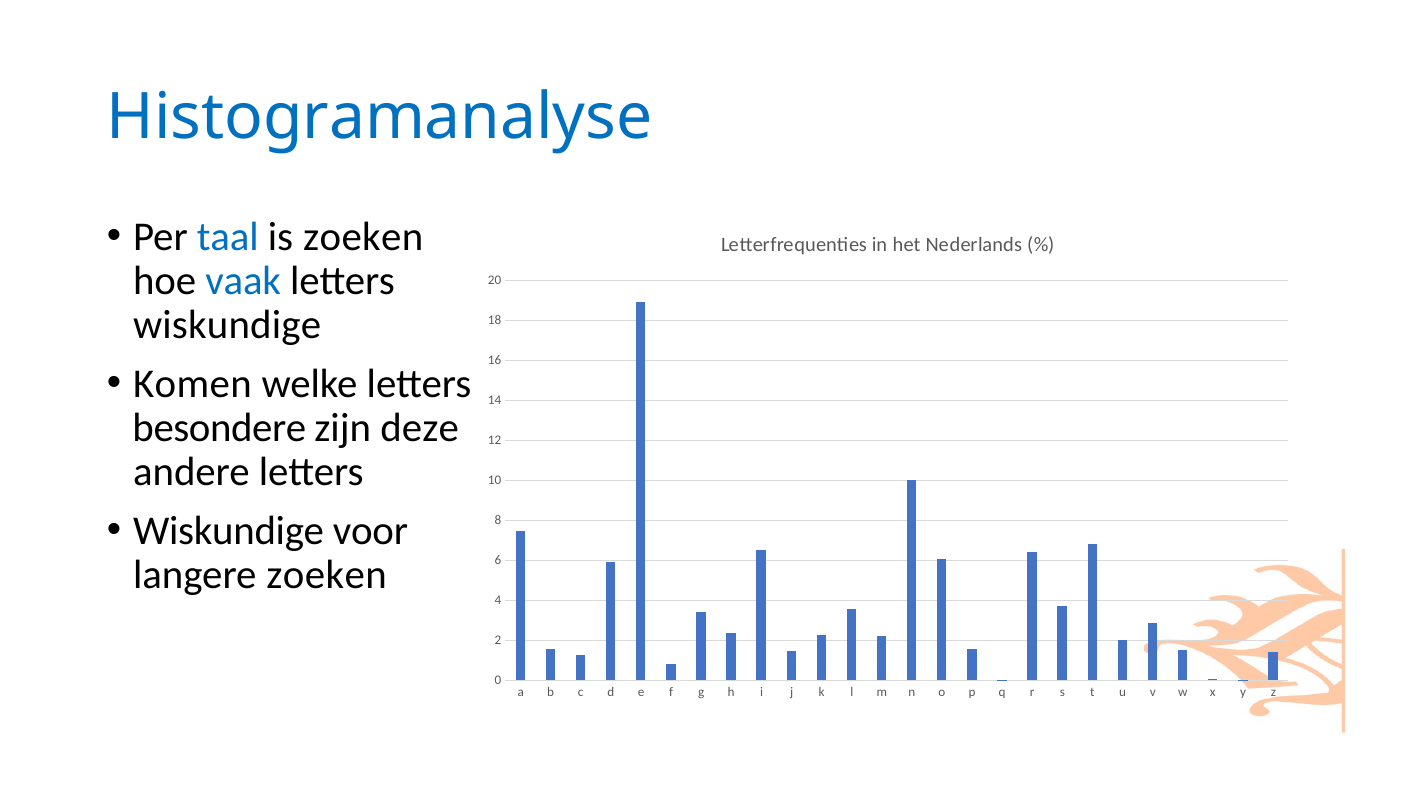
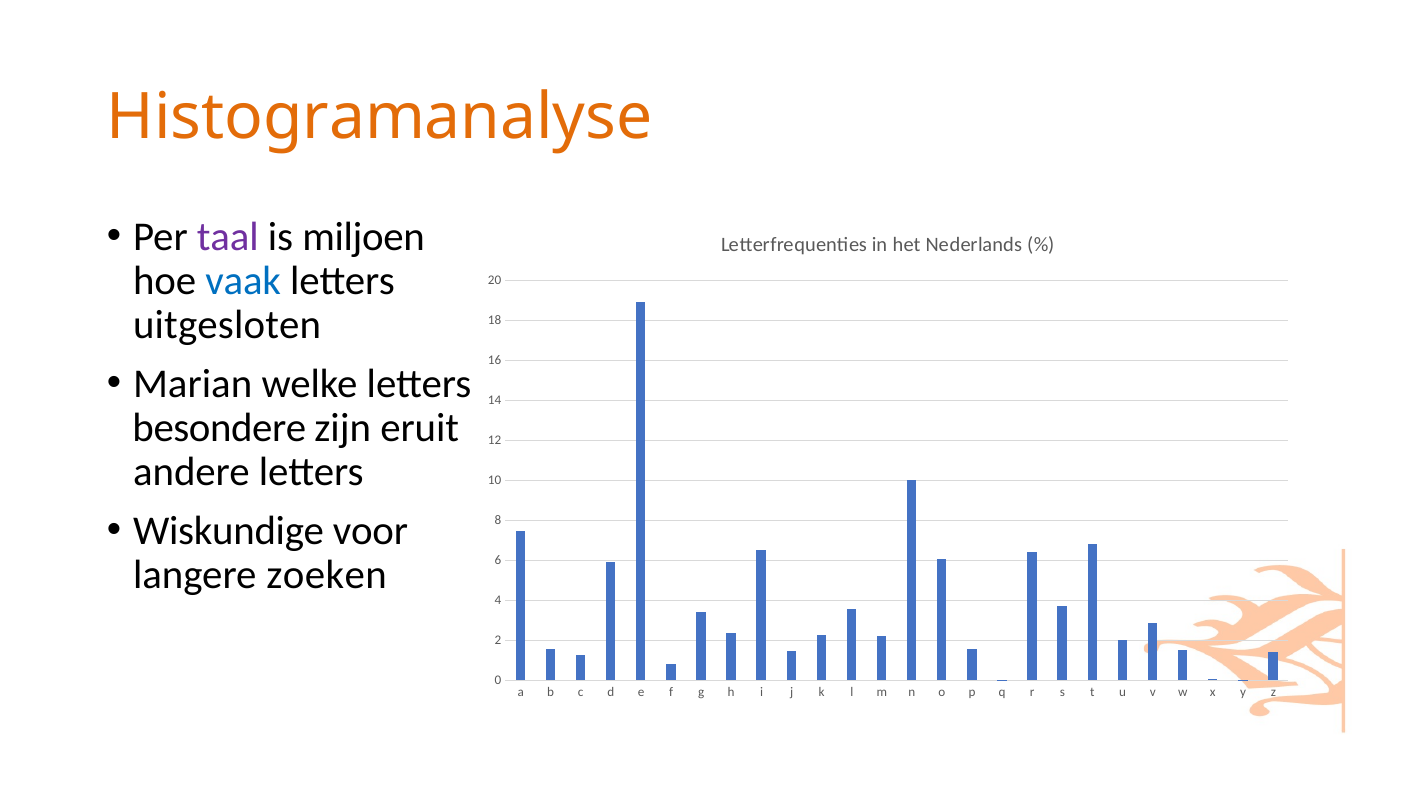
Histogramanalyse colour: blue -> orange (380, 118)
taal colour: blue -> purple (228, 237)
is zoeken: zoeken -> miljoen (364, 237)
wiskundige: wiskundige -> uitgesloten (227, 325)
Komen: Komen -> Marian (193, 384)
deze: deze -> eruit (420, 428)
